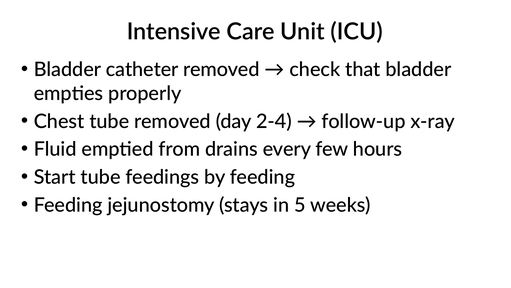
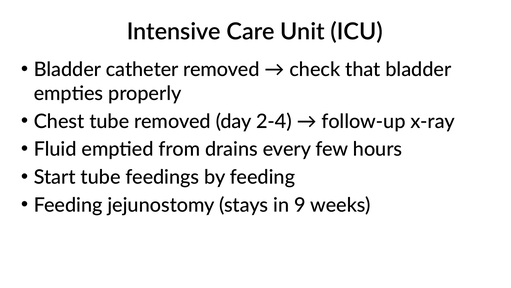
5: 5 -> 9 (300, 205)
